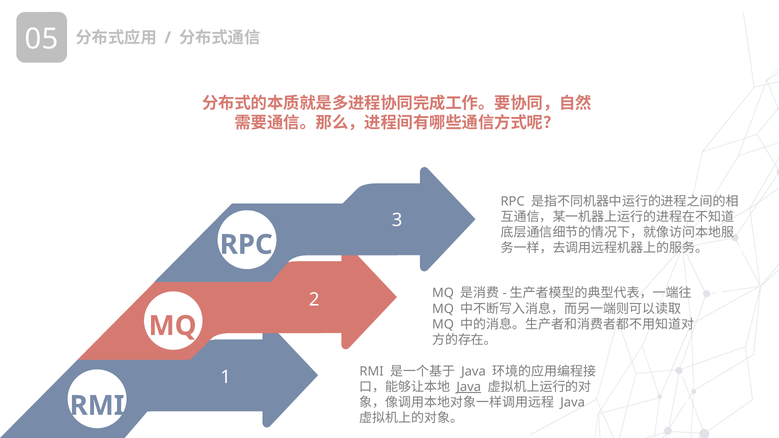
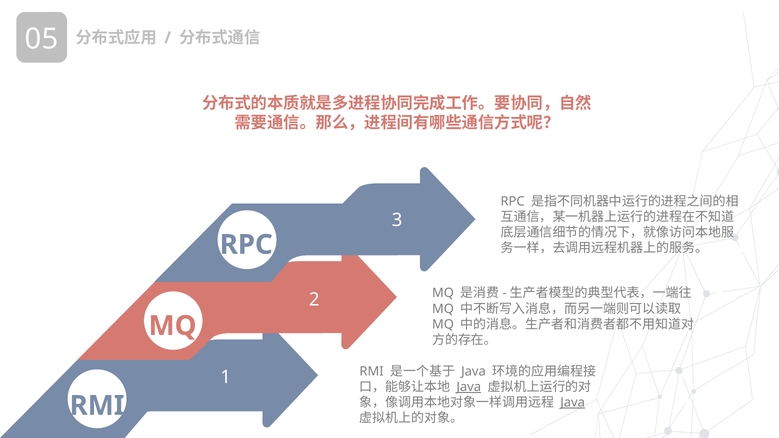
Java underline: none -> present (573, 403)
